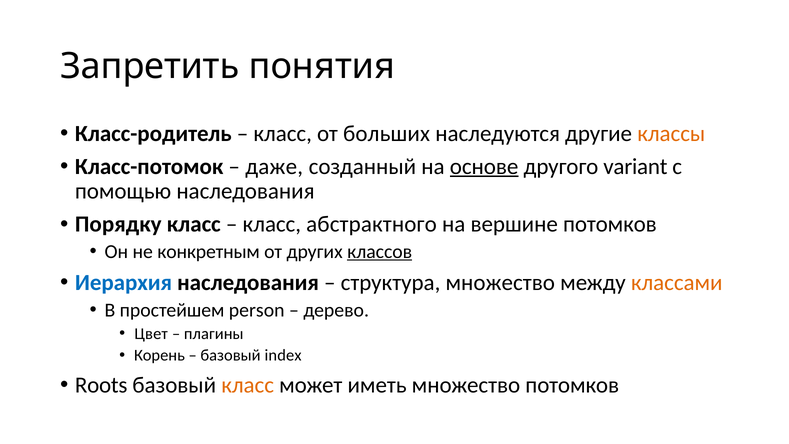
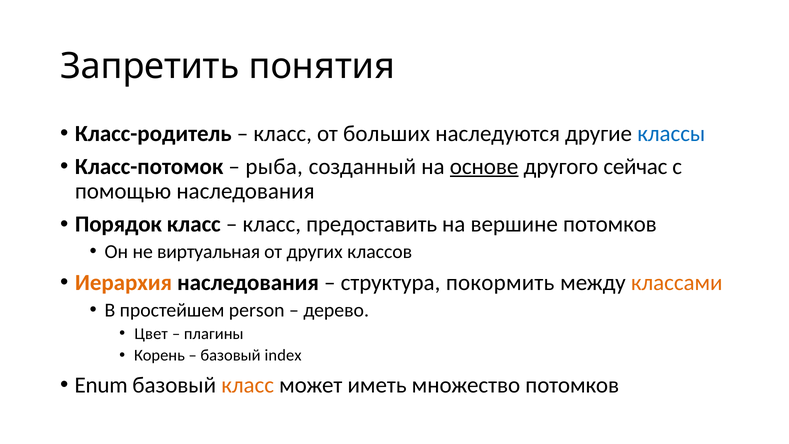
классы colour: orange -> blue (671, 133)
даже: даже -> рыба (274, 166)
variant: variant -> сейчас (635, 166)
Порядку: Порядку -> Порядок (118, 224)
абстрактного: абстрактного -> предоставить (372, 224)
конкретным: конкретным -> виртуальная (209, 251)
классов underline: present -> none (380, 251)
Иерархия colour: blue -> orange (124, 283)
структура множество: множество -> покормить (500, 283)
Roots: Roots -> Enum (101, 385)
